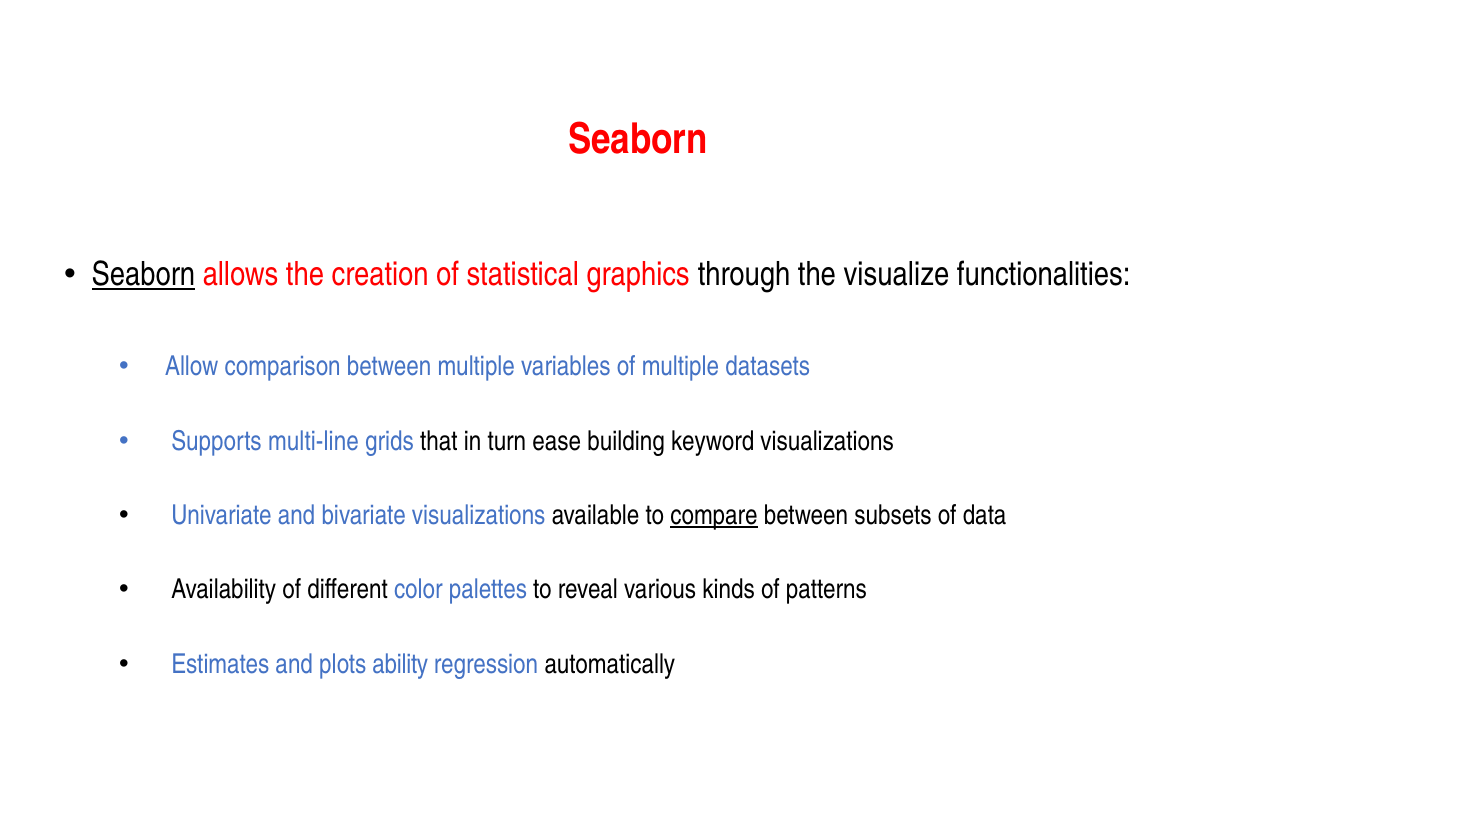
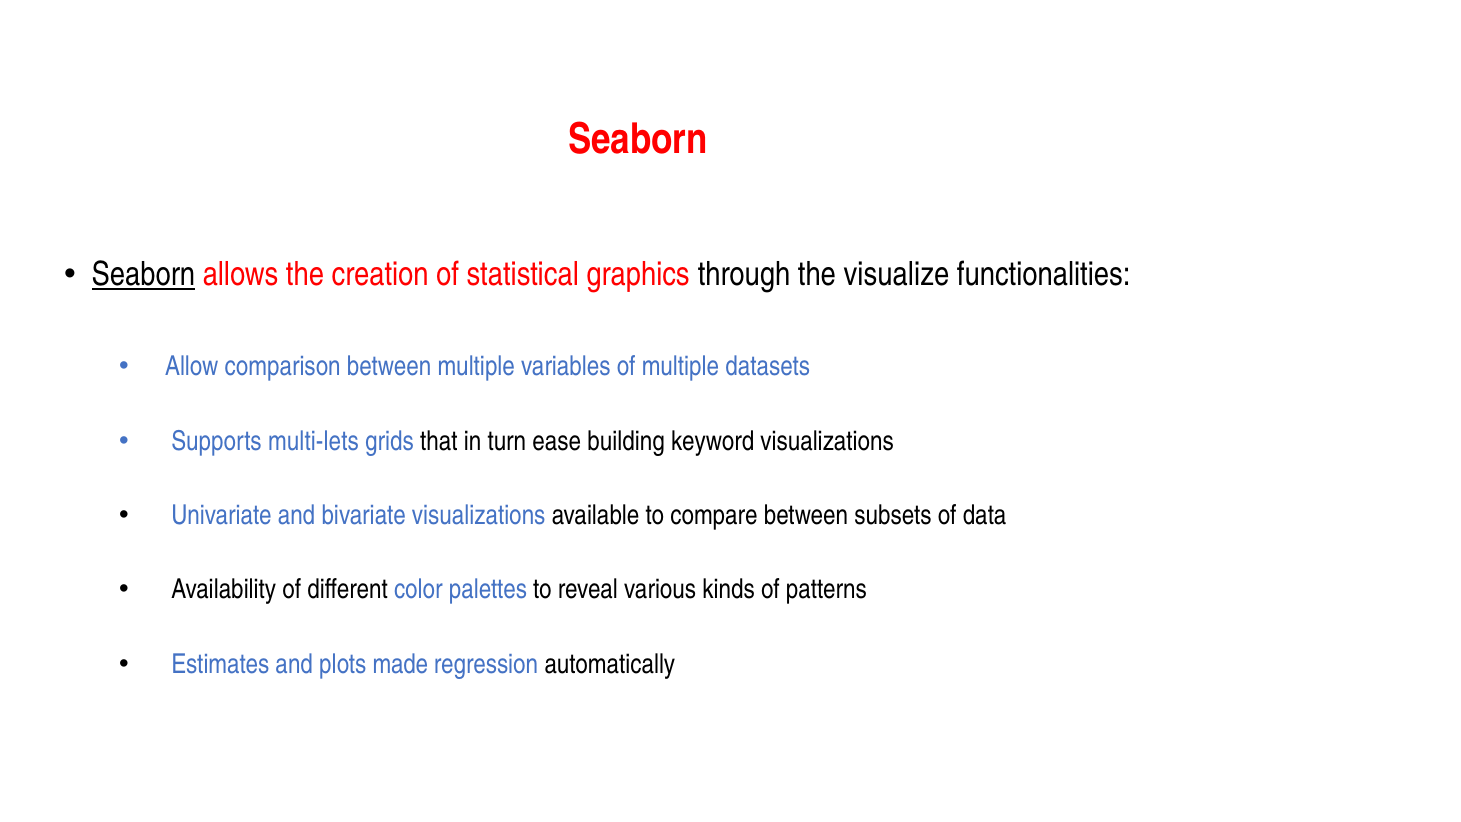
multi-line: multi-line -> multi-lets (313, 441)
compare underline: present -> none (714, 515)
ability: ability -> made (400, 664)
